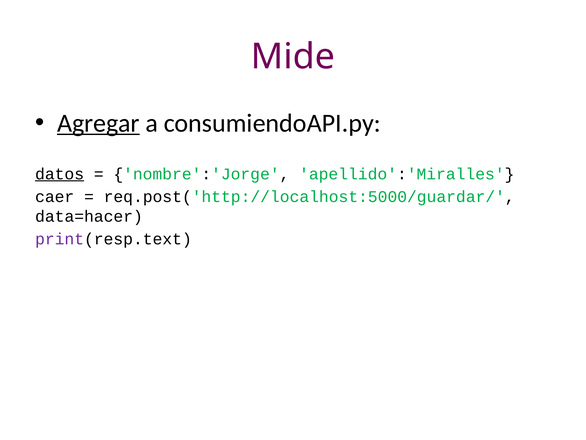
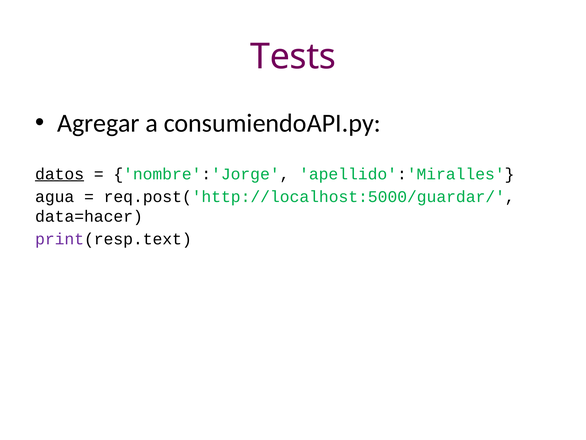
Mide: Mide -> Tests (293, 57)
Agregar underline: present -> none (98, 123)
caer: caer -> agua (55, 197)
